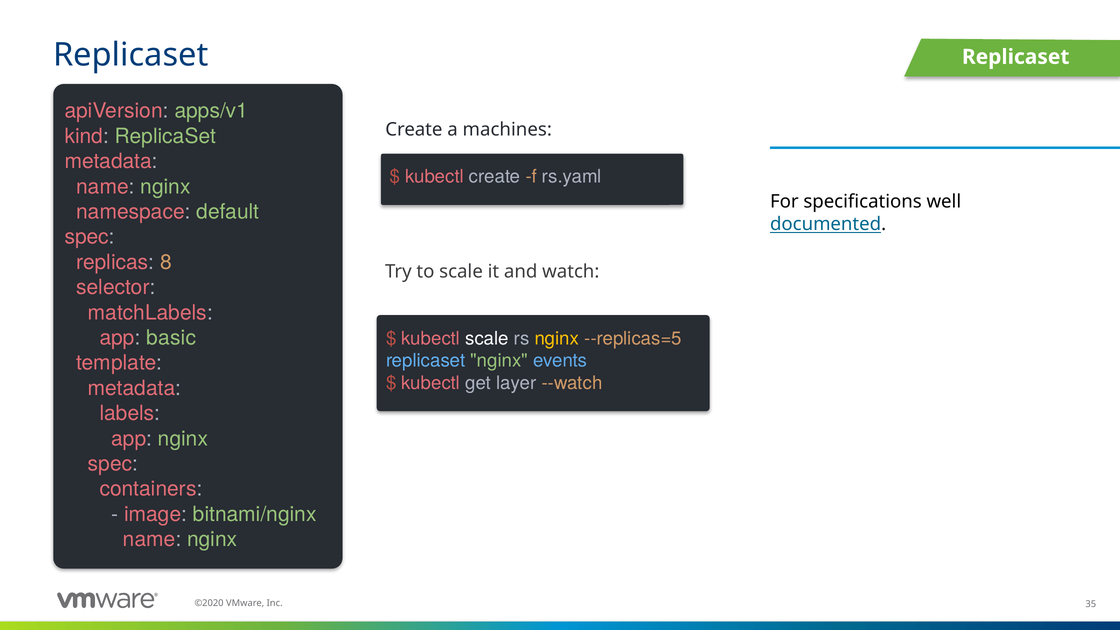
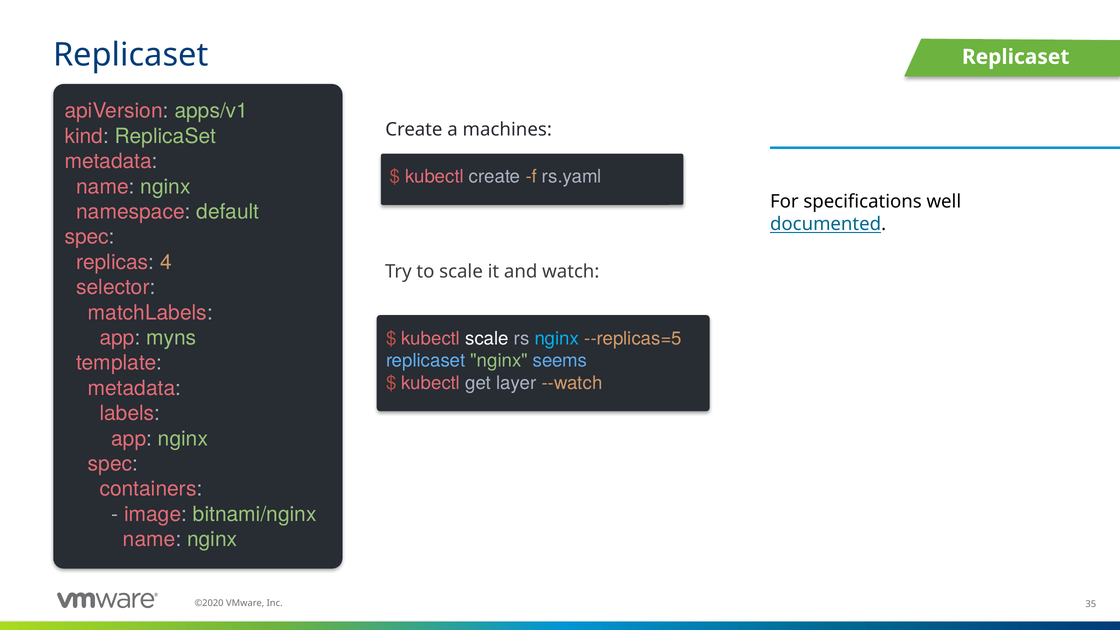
8: 8 -> 4 (166, 262)
basic: basic -> myns (171, 338)
nginx colour: yellow -> light blue (557, 338)
events: events -> seems (560, 361)
